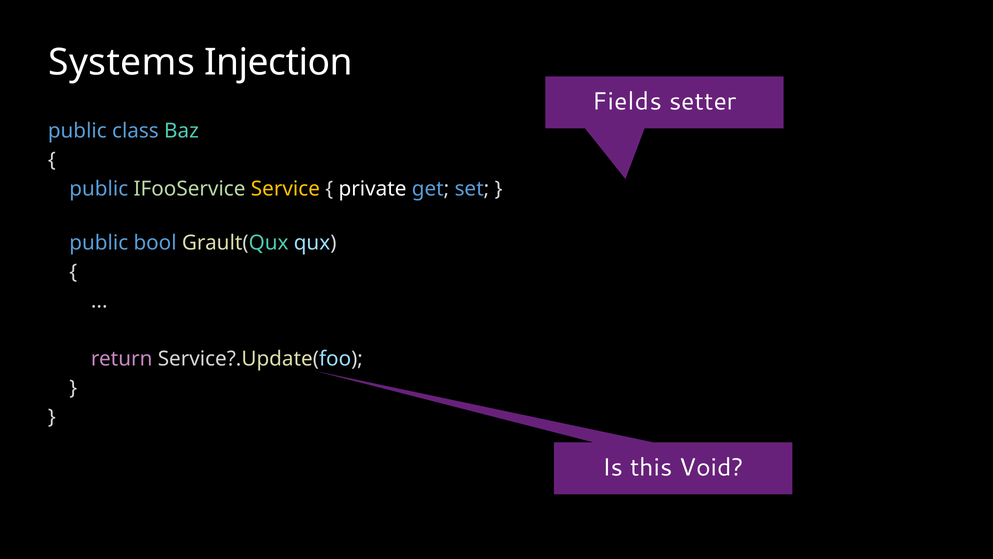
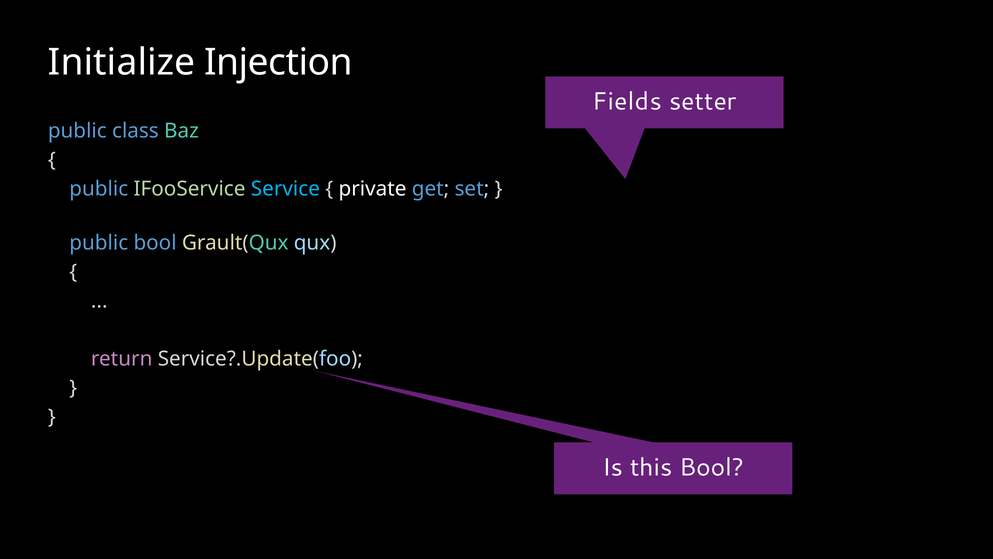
Systems: Systems -> Initialize (122, 62)
Service colour: yellow -> light blue (285, 189)
this Void: Void -> Bool (712, 467)
